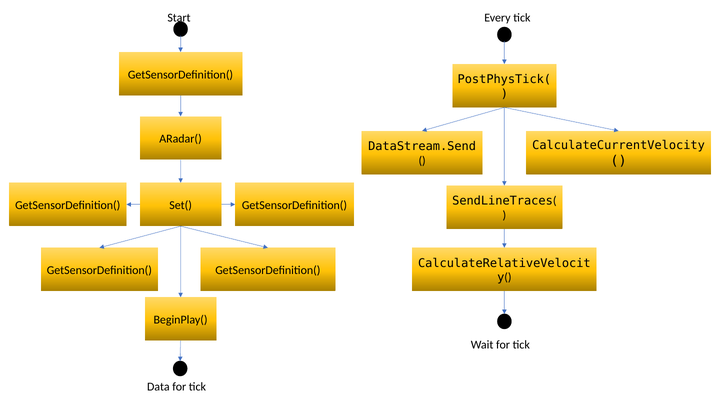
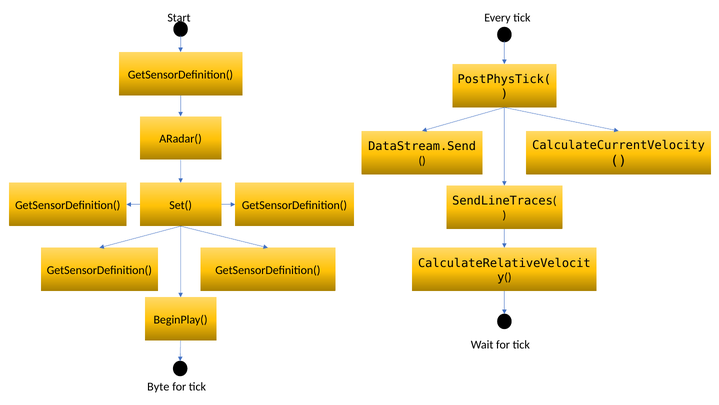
Data: Data -> Byte (158, 386)
